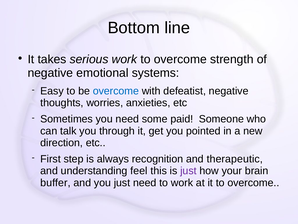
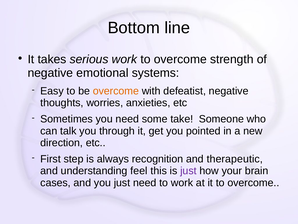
overcome colour: blue -> orange (116, 91)
paid: paid -> take (182, 119)
buffer: buffer -> cases (56, 182)
